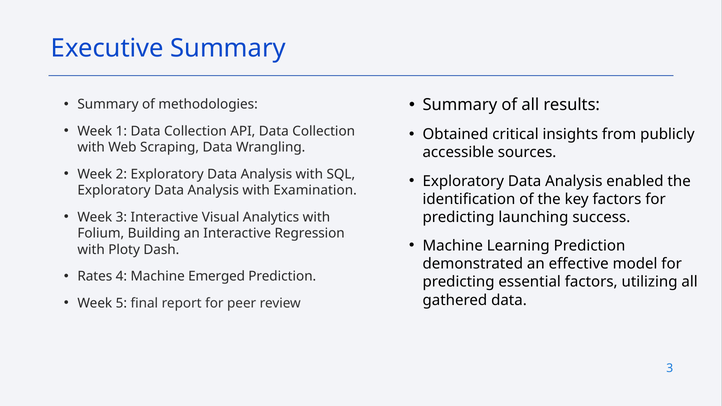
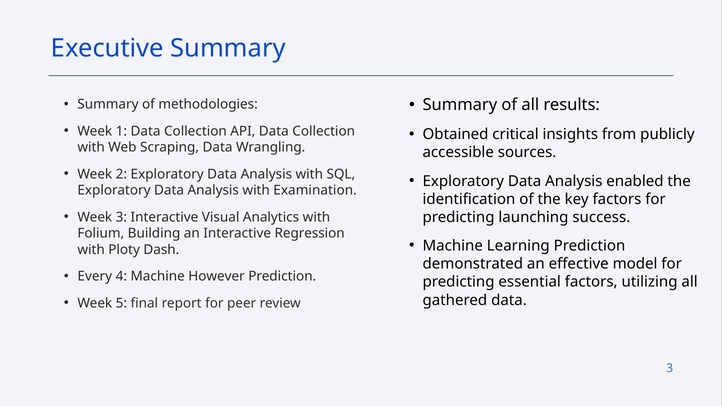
Rates: Rates -> Every (95, 277)
Emerged: Emerged -> However (217, 277)
